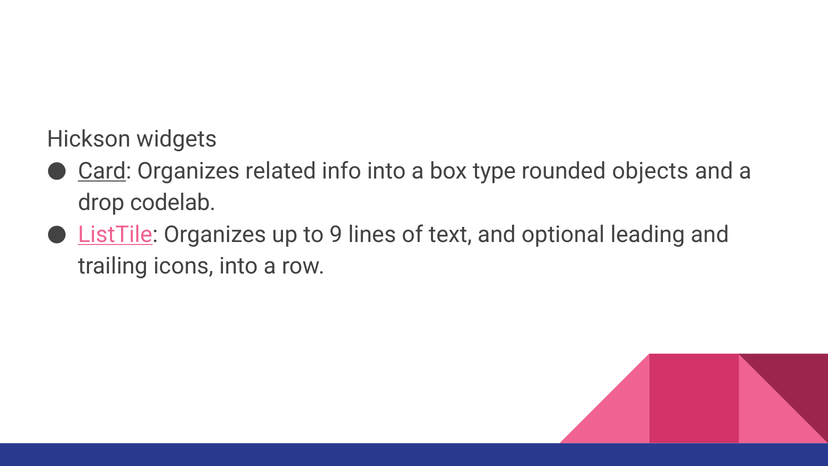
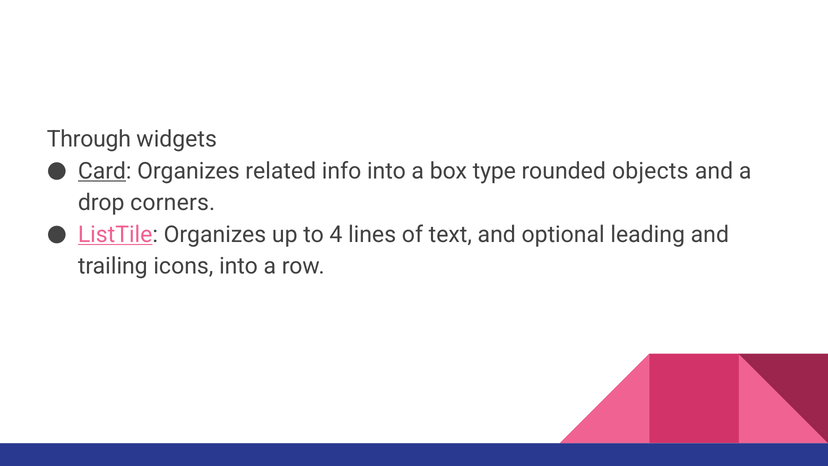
Hickson: Hickson -> Through (89, 139)
codelab: codelab -> corners (173, 203)
9: 9 -> 4 (336, 234)
